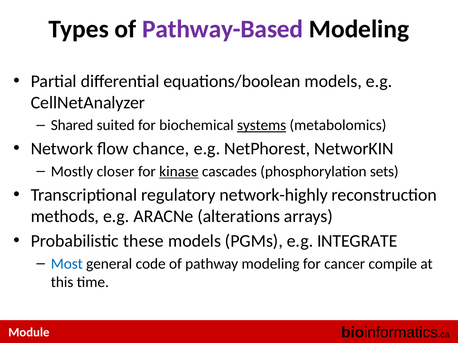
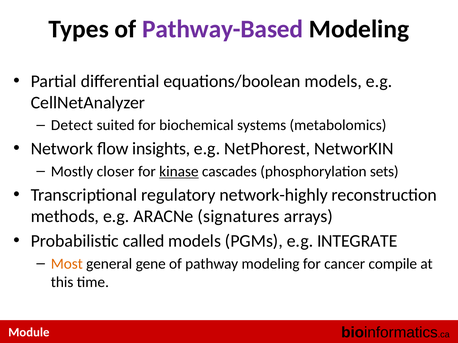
Shared: Shared -> Detect (72, 125)
systems underline: present -> none (262, 125)
chance: chance -> insights (161, 149)
alterations: alterations -> signatures (239, 217)
these: these -> called (144, 241)
Most colour: blue -> orange (67, 264)
code: code -> gene (151, 264)
